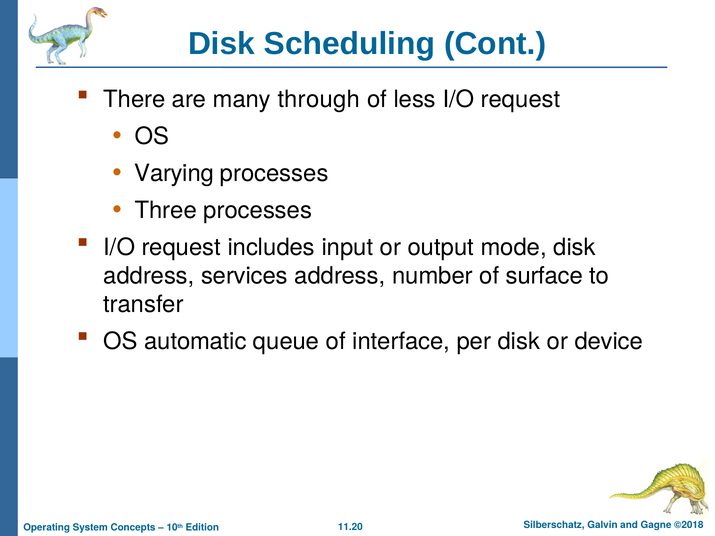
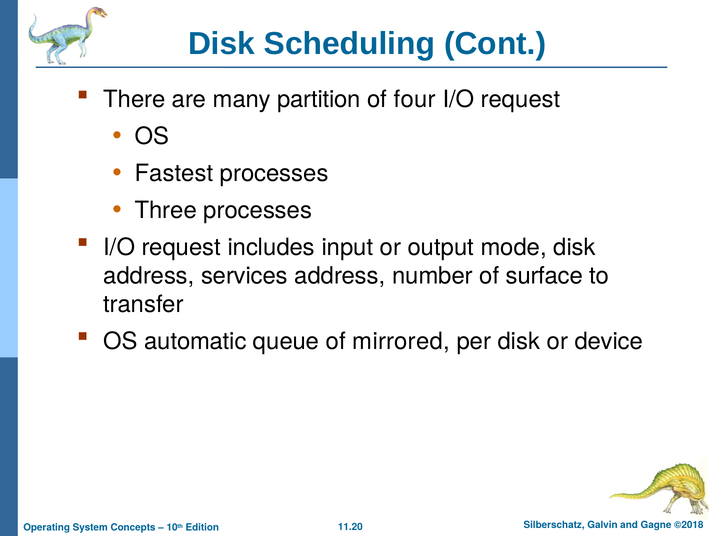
through: through -> partition (319, 100)
less: less -> four (415, 100)
Varying: Varying -> Fastest (174, 173)
interface: interface -> mirrored (401, 341)
